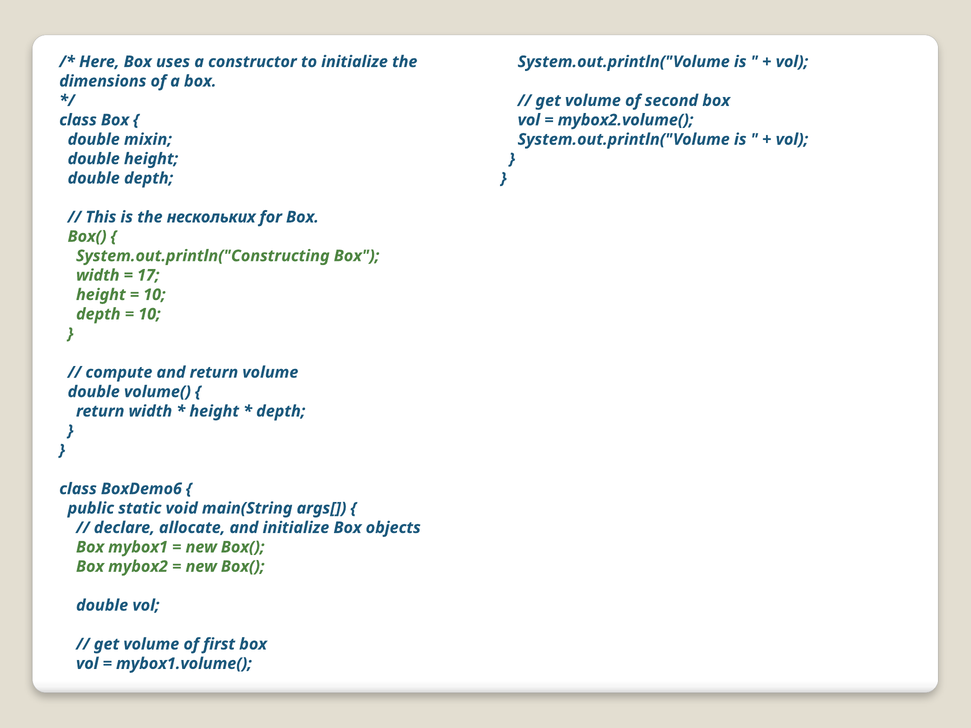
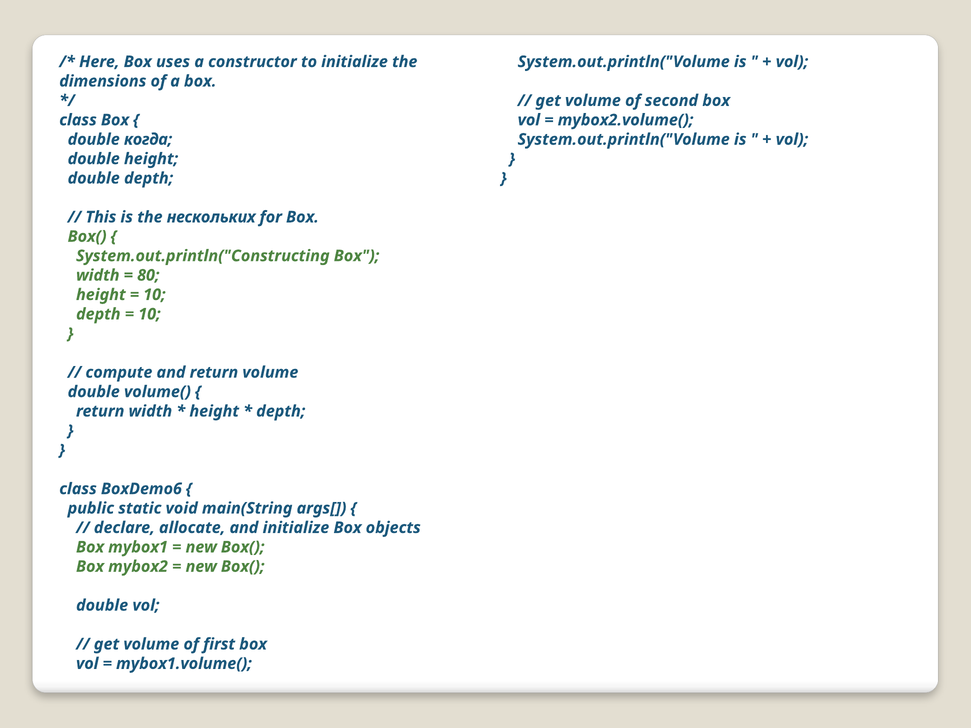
mixin: mixin -> когда (148, 139)
17: 17 -> 80 (148, 275)
